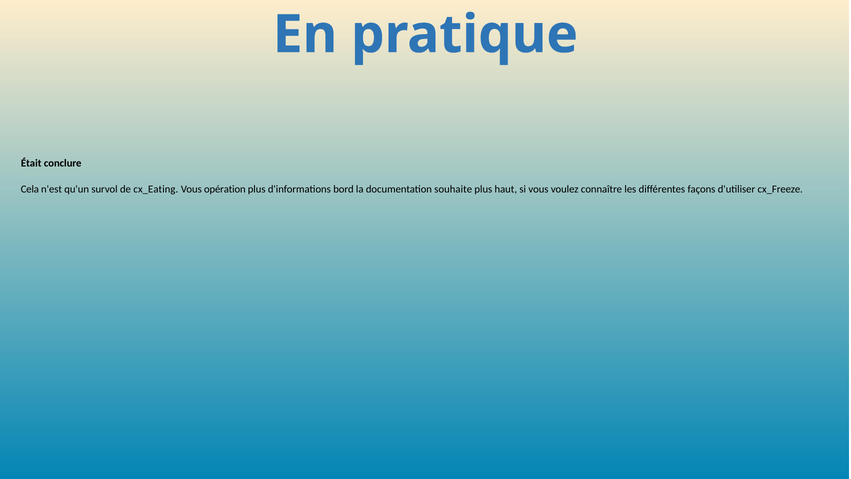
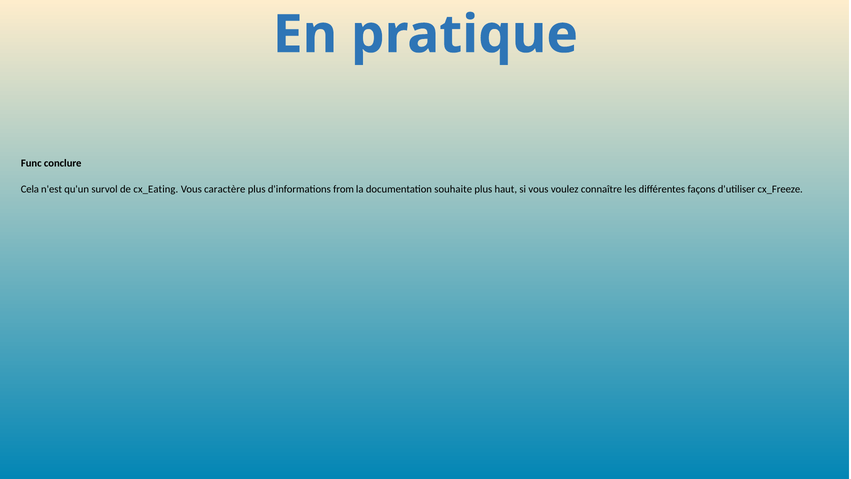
Était: Était -> Func (31, 163)
opération: opération -> caractère (225, 189)
bord: bord -> from (344, 189)
